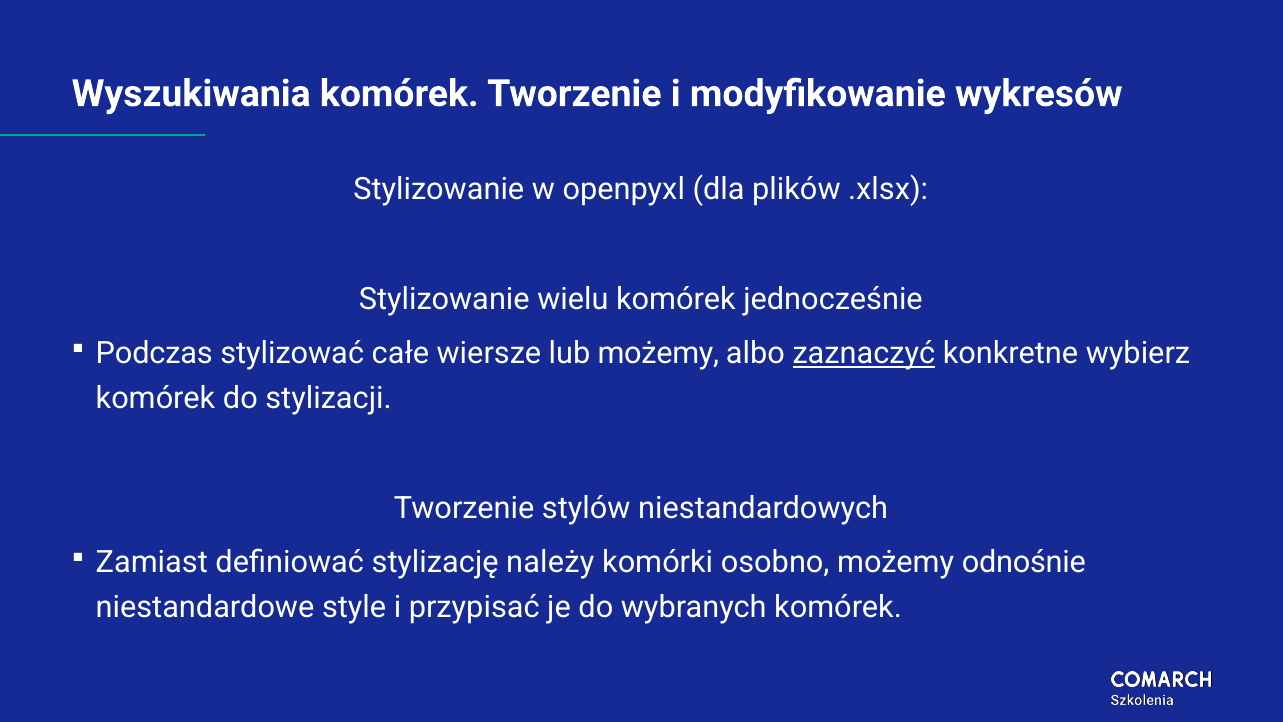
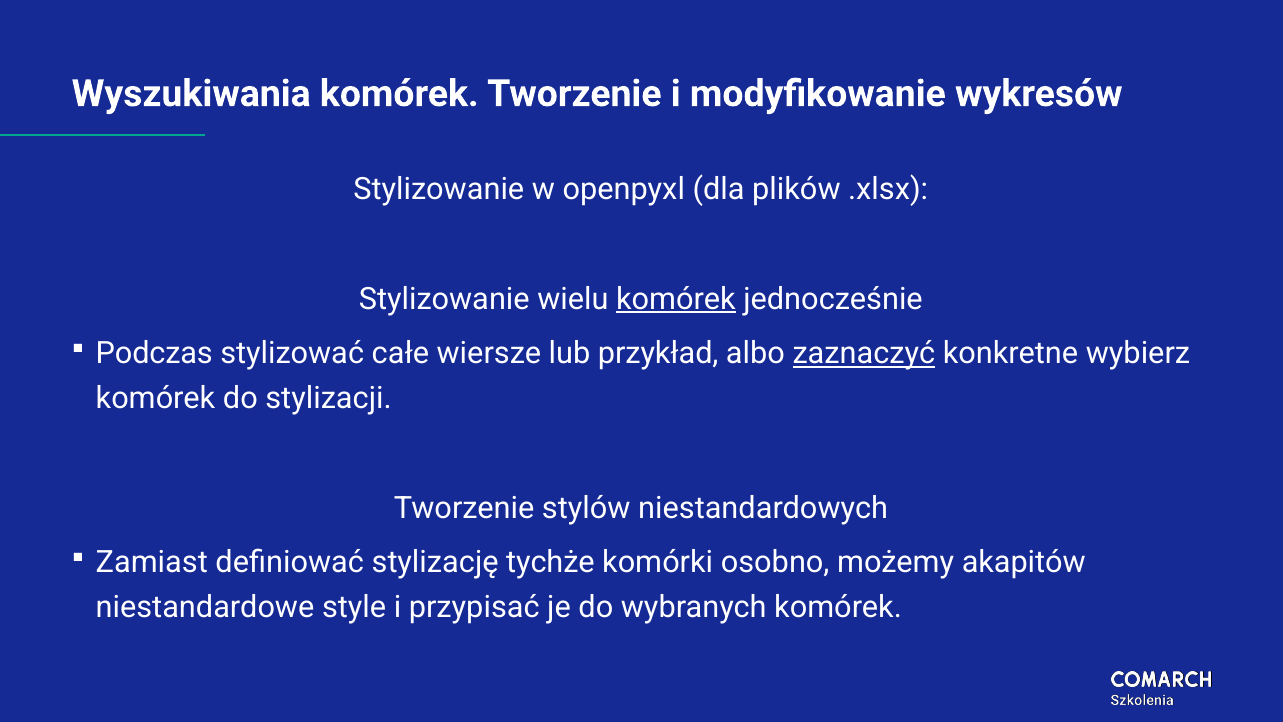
komórek underline: none -> present (676, 299)
lub możemy: możemy -> przykład (658, 354)
należy: należy -> tychże (550, 563)
odnośnie: odnośnie -> akapitów (1024, 563)
